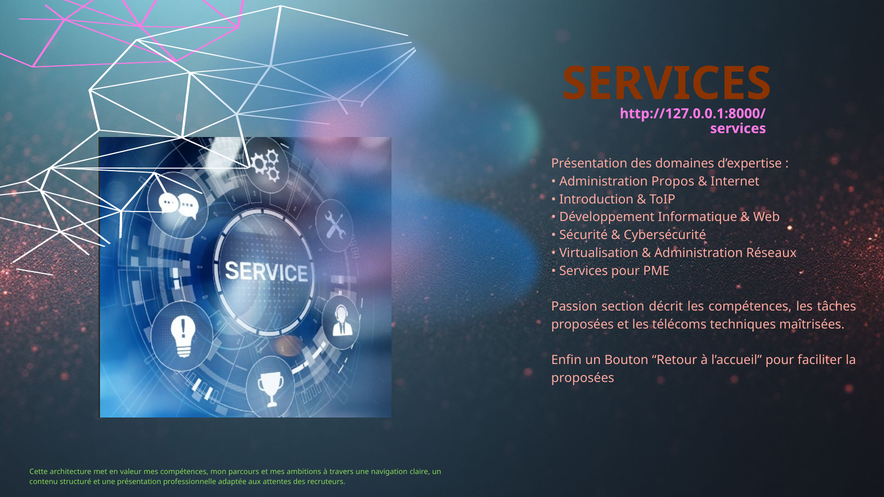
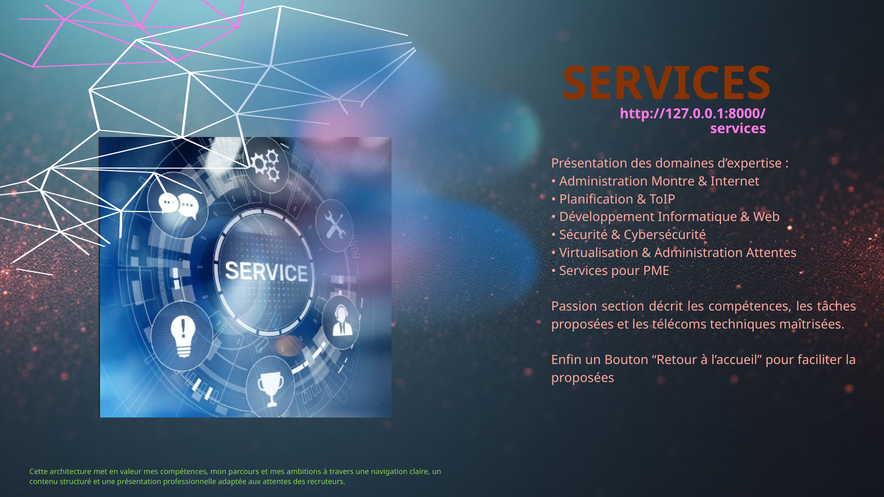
Propos: Propos -> Montre (673, 182)
Introduction: Introduction -> Planification (596, 199)
Administration Réseaux: Réseaux -> Attentes (771, 253)
